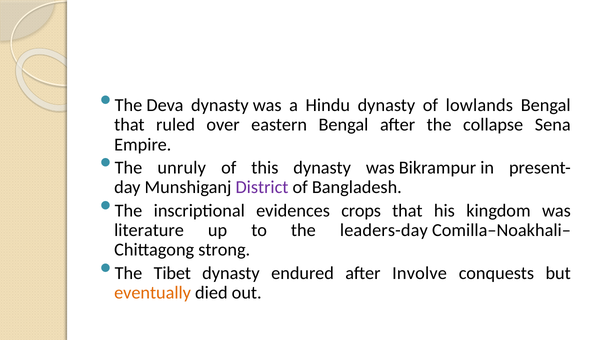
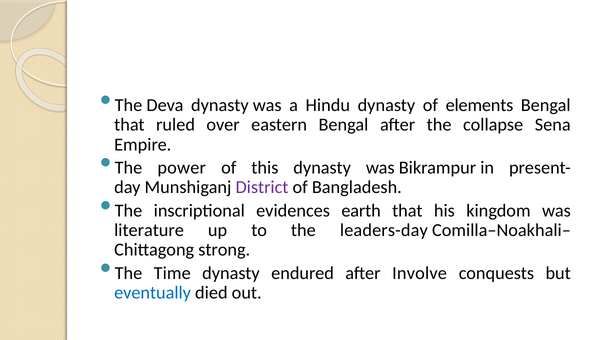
lowlands: lowlands -> elements (480, 105)
unruly: unruly -> power (182, 168)
crops: crops -> earth (361, 211)
Tibet: Tibet -> Time (172, 273)
eventually colour: orange -> blue (153, 293)
